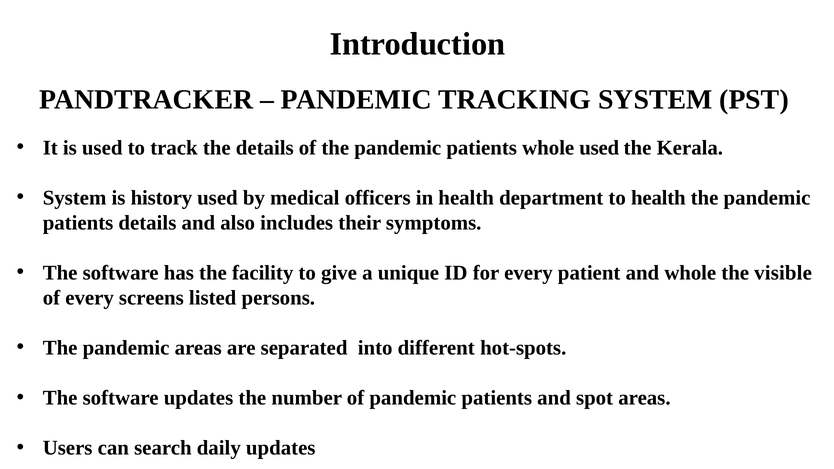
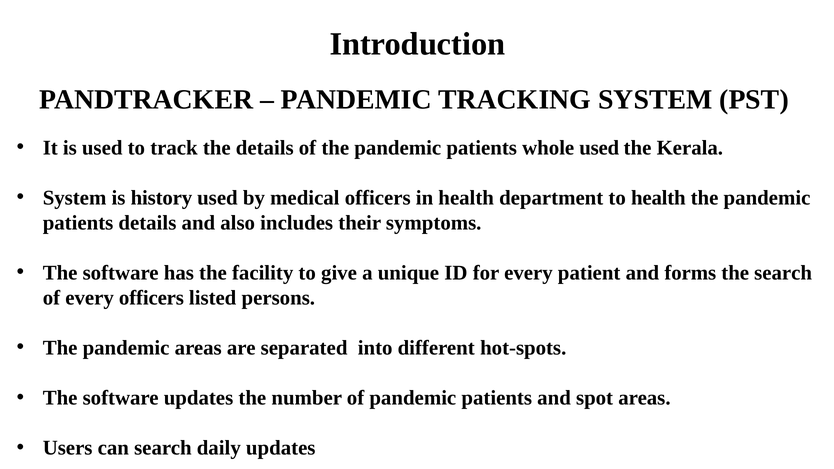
and whole: whole -> forms (690, 273)
the visible: visible -> search (783, 273)
every screens: screens -> officers (151, 298)
